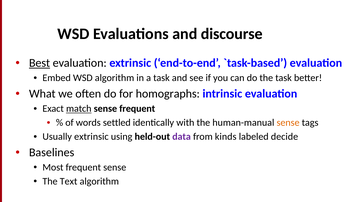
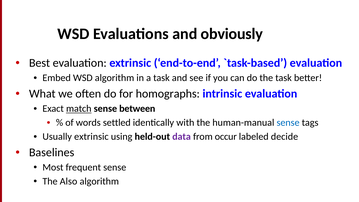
discourse: discourse -> obviously (232, 34)
Best underline: present -> none (40, 63)
sense frequent: frequent -> between (137, 109)
sense colour: orange -> blue (288, 123)
kinds: kinds -> occur (226, 137)
Text: Text -> Also (69, 181)
